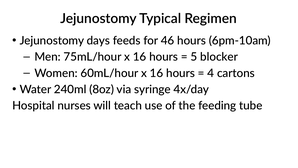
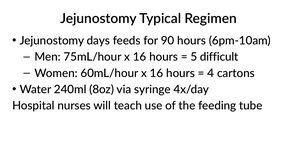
46: 46 -> 90 (168, 41)
blocker: blocker -> difficult (219, 57)
